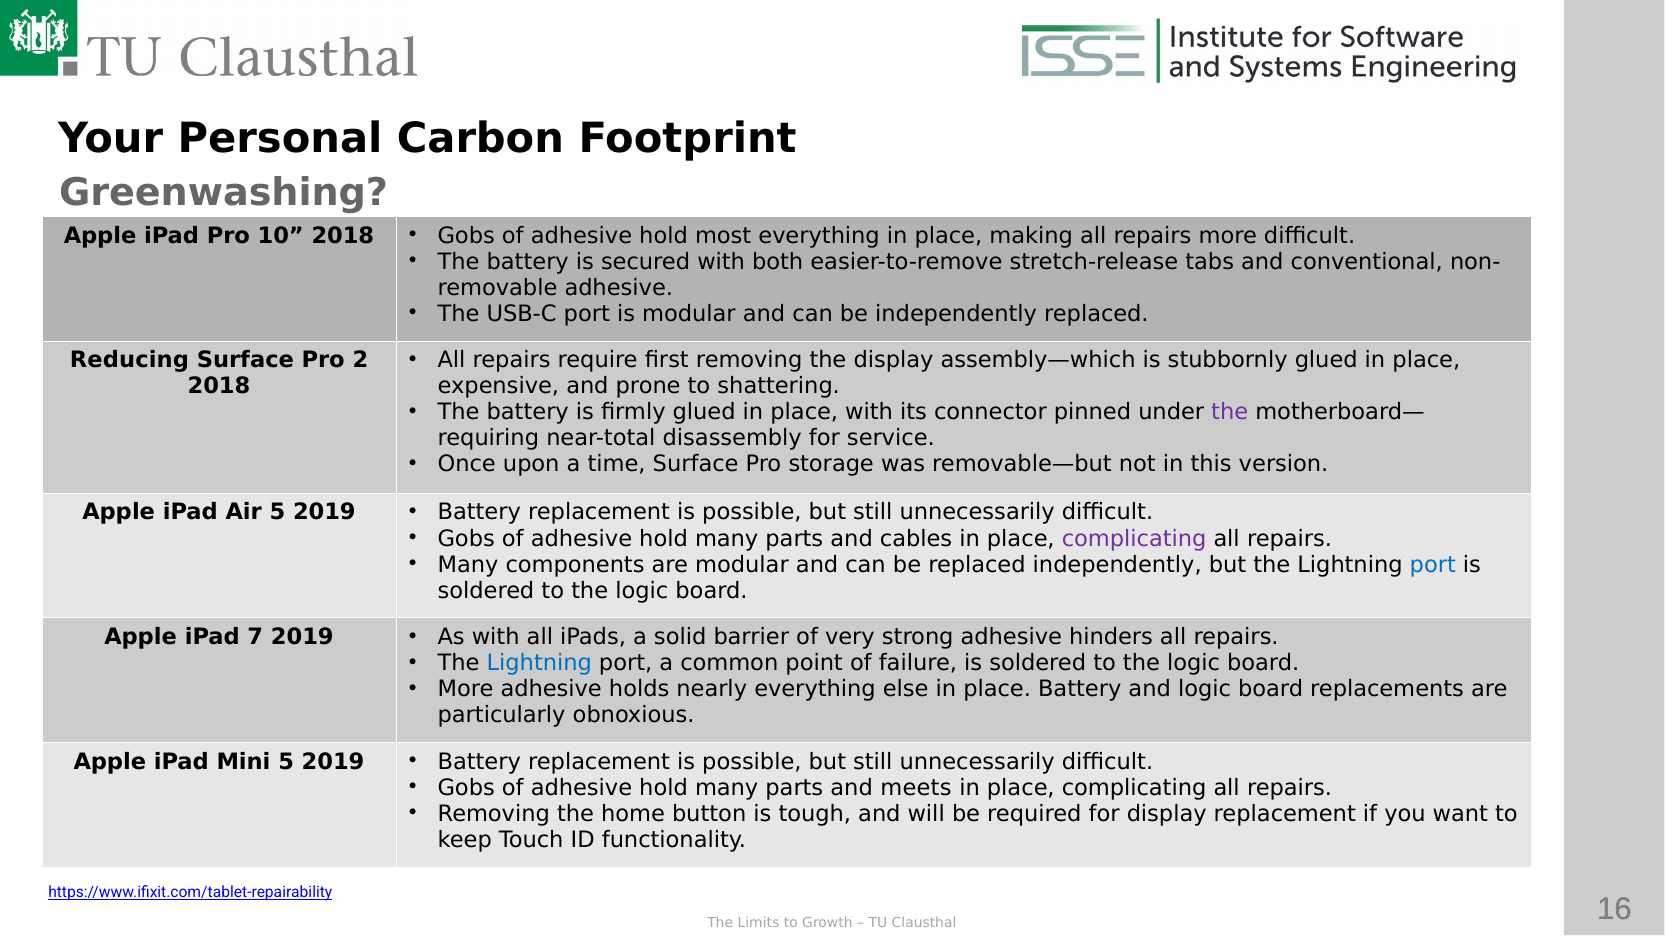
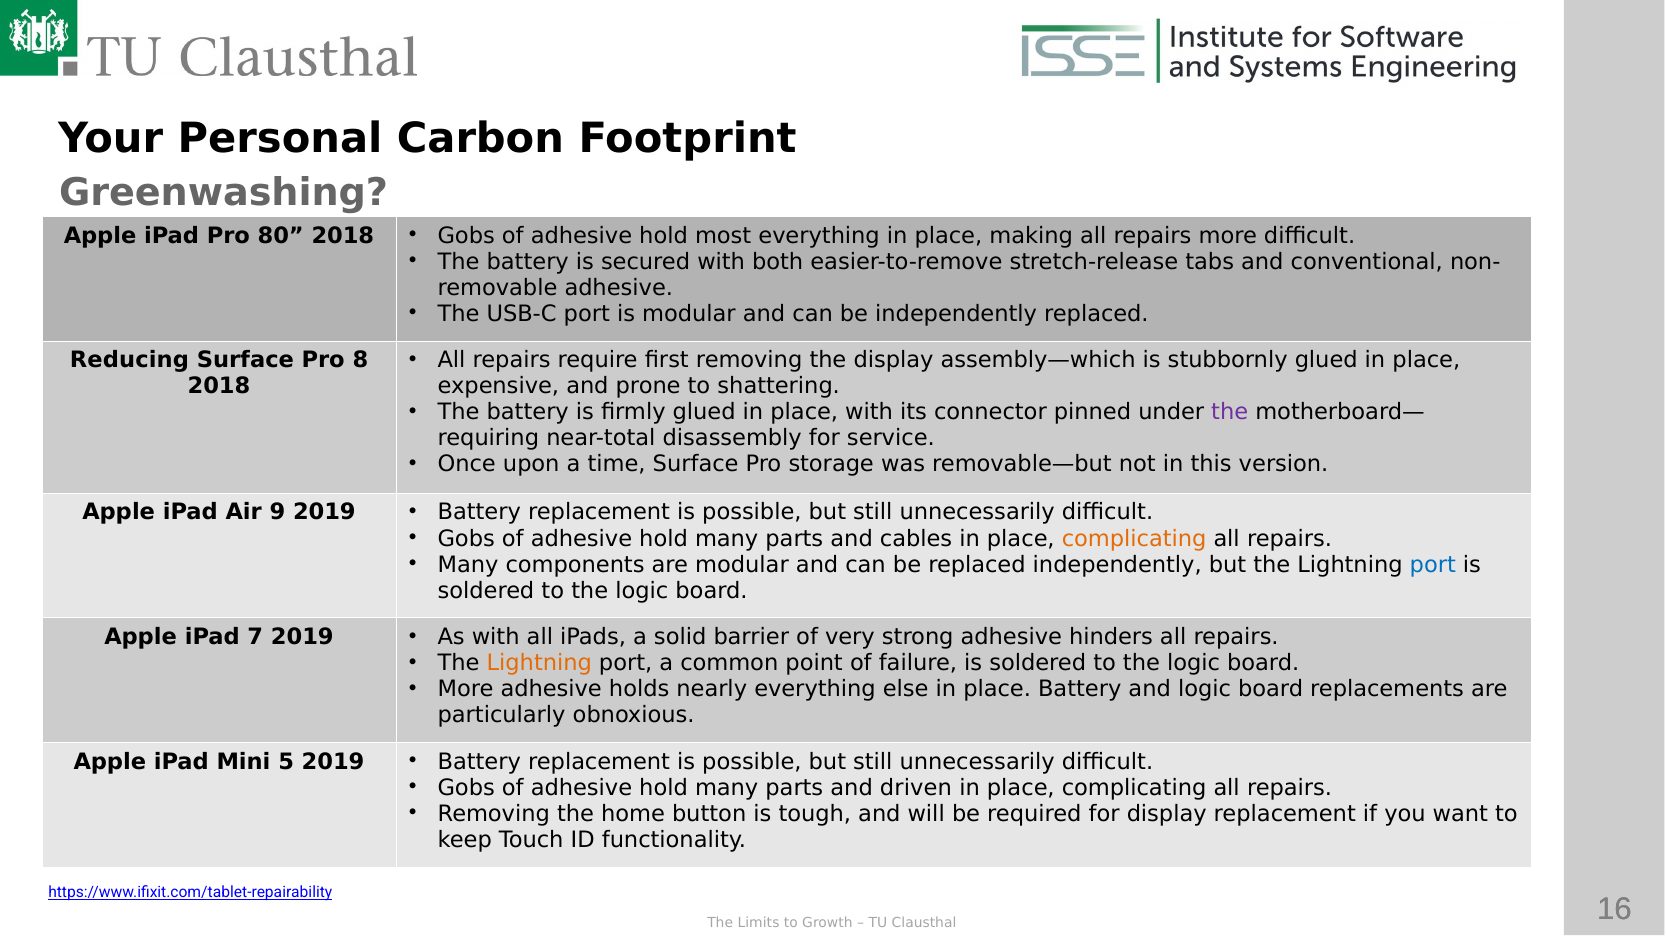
10: 10 -> 80 (281, 236)
2: 2 -> 8 (360, 360)
Air 5: 5 -> 9 (277, 513)
complicating colour: purple -> orange (1134, 539)
Lightning colour: blue -> orange (539, 663)
meets: meets -> driven (916, 788)
